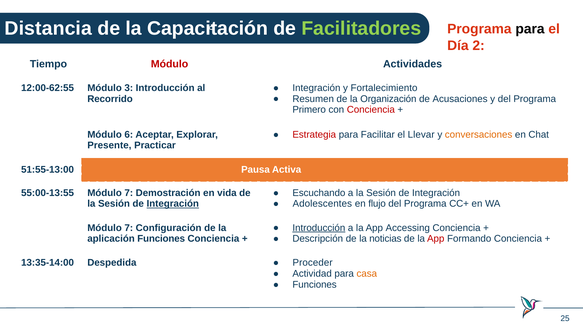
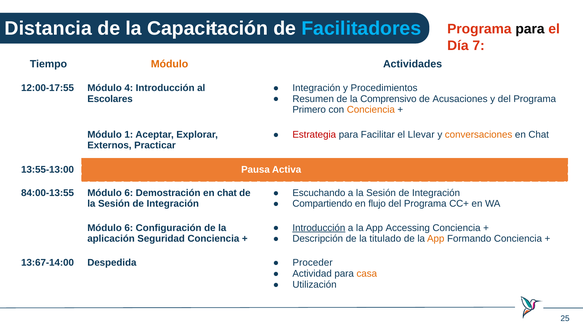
Facilitadores colour: light green -> light blue (361, 29)
2: 2 -> 7 (479, 46)
Módulo colour: red -> orange (170, 64)
Fortalecimiento: Fortalecimiento -> Procedimientos (384, 88)
12:00-62:55: 12:00-62:55 -> 12:00-17:55 (48, 88)
3: 3 -> 4 (129, 88)
Recorrido: Recorrido -> Escolares (110, 99)
Organización: Organización -> Comprensivo (388, 99)
Conciencia colour: red -> orange (371, 110)
6: 6 -> 1 (129, 135)
Presente: Presente -> Externos (109, 145)
51:55-13:00: 51:55-13:00 -> 13:55-13:00 (48, 170)
55:00-13:55: 55:00-13:55 -> 84:00-13:55 (48, 193)
7: 7 -> 6 (129, 193)
Demostración en vida: vida -> chat (227, 193)
Adolescentes: Adolescentes -> Compartiendo (322, 204)
Integración underline: present -> none (173, 204)
7: 7 -> 6 (129, 228)
aplicación Funciones: Funciones -> Seguridad (161, 239)
noticias: noticias -> titulado (385, 239)
App colour: red -> orange (436, 239)
13:35-14:00: 13:35-14:00 -> 13:67-14:00 (48, 263)
Funciones: Funciones -> Utilización (315, 284)
